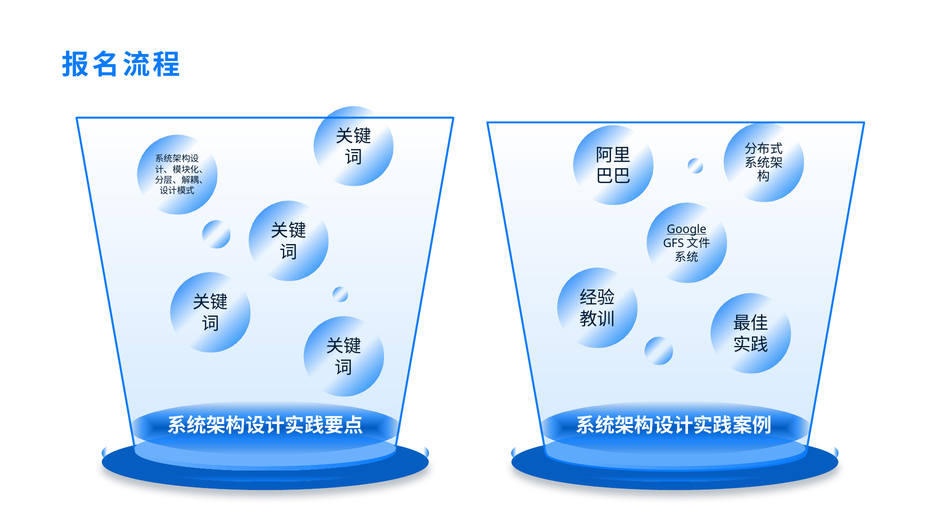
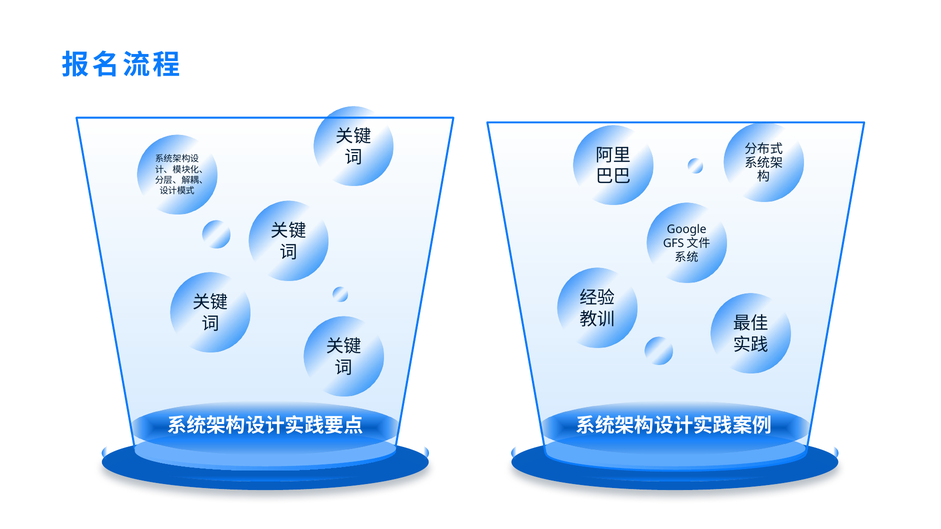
Google underline: present -> none (687, 229)
